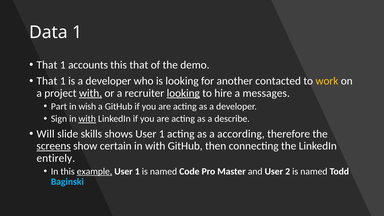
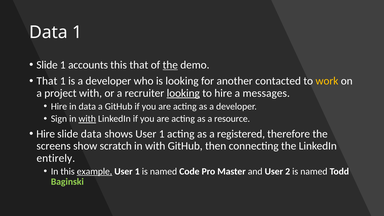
That: That -> Slide (47, 65)
the underline: none -> present (170, 65)
with underline: present -> none (91, 93)
Part: Part -> Hire (59, 106)
in wish: wish -> data (87, 106)
describe: describe -> resource (232, 119)
Will: Will -> Hire (46, 134)
slide skills: skills -> data (91, 134)
according: according -> registered (241, 134)
screens underline: present -> none (54, 146)
certain: certain -> scratch (116, 146)
Baginski colour: light blue -> light green (67, 182)
